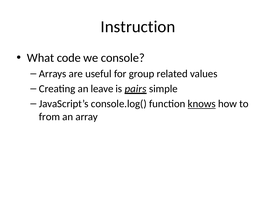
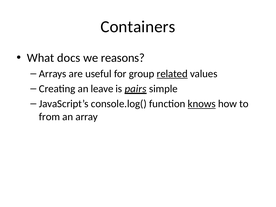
Instruction: Instruction -> Containers (138, 27)
code: code -> docs (69, 58)
console: console -> reasons (123, 58)
related underline: none -> present (172, 74)
